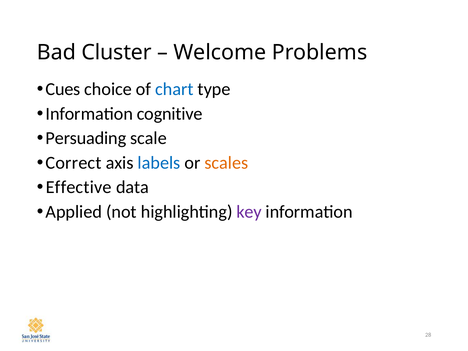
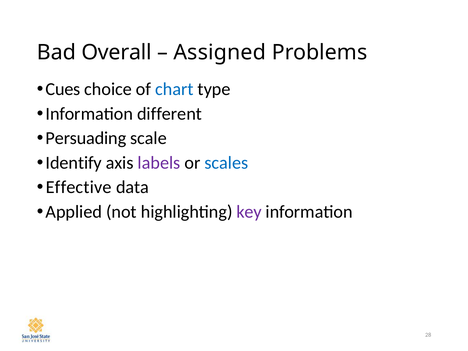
Cluster: Cluster -> Overall (117, 52)
Welcome: Welcome -> Assigned (220, 52)
cognitive: cognitive -> different (170, 114)
Correct: Correct -> Identify (74, 163)
labels colour: blue -> purple (159, 163)
scales colour: orange -> blue (226, 163)
